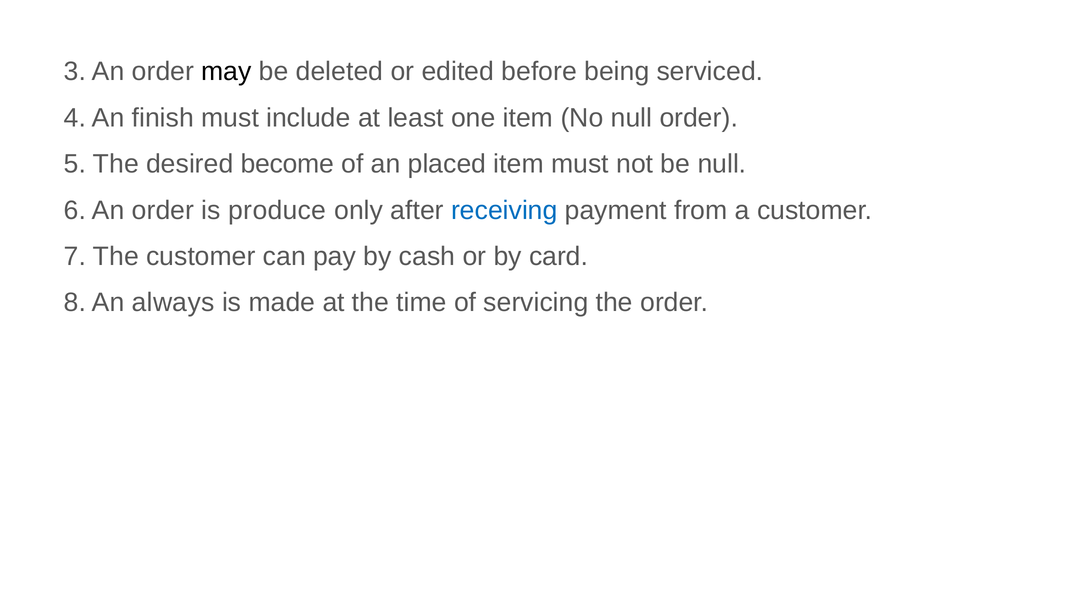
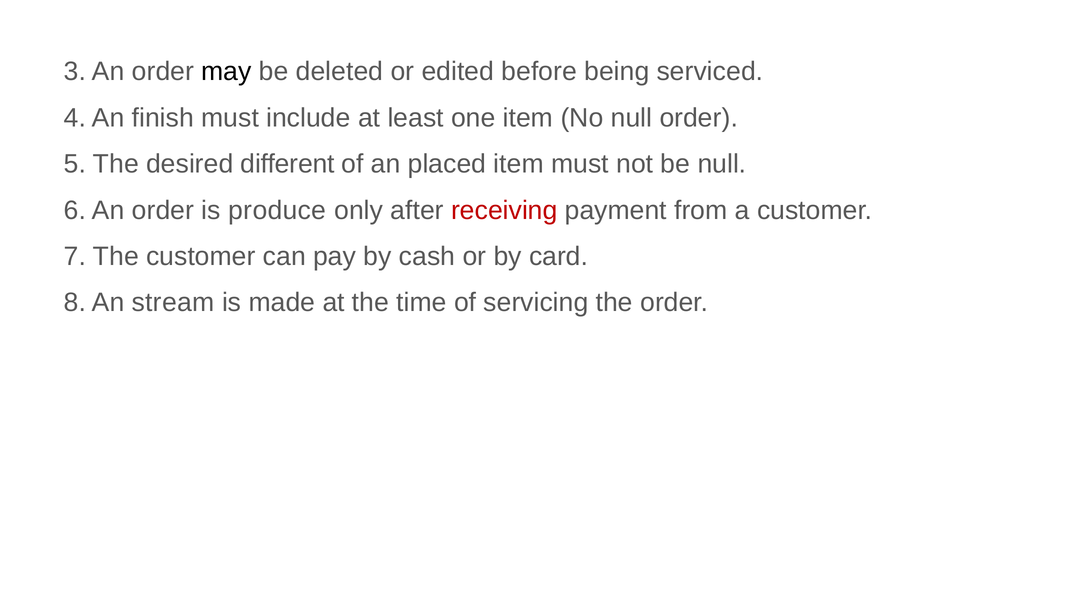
become: become -> different (287, 164)
receiving colour: blue -> red (504, 210)
always: always -> stream (173, 303)
